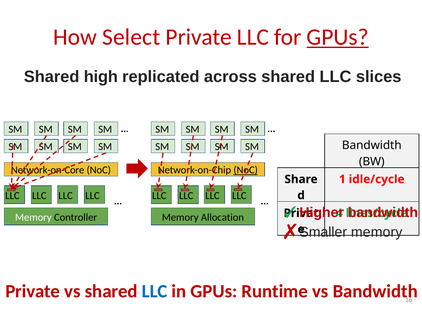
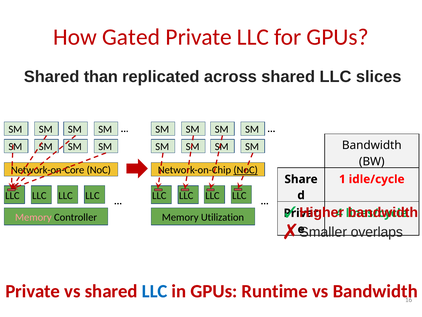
Select: Select -> Gated (131, 37)
GPUs underline: present -> none (338, 37)
high: high -> than (101, 76)
Memory colour: white -> pink (33, 217)
Allocation: Allocation -> Utilization (222, 217)
memory: memory -> overlaps (377, 232)
